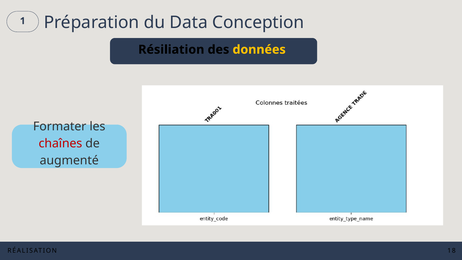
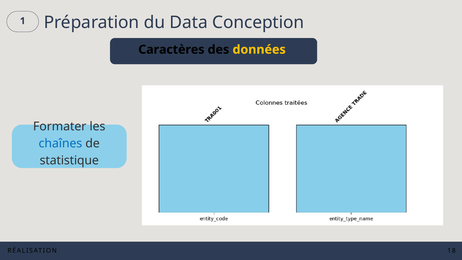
Résiliation: Résiliation -> Caractères (171, 50)
chaînes colour: red -> blue (60, 143)
augmenté: augmenté -> statistique (69, 160)
